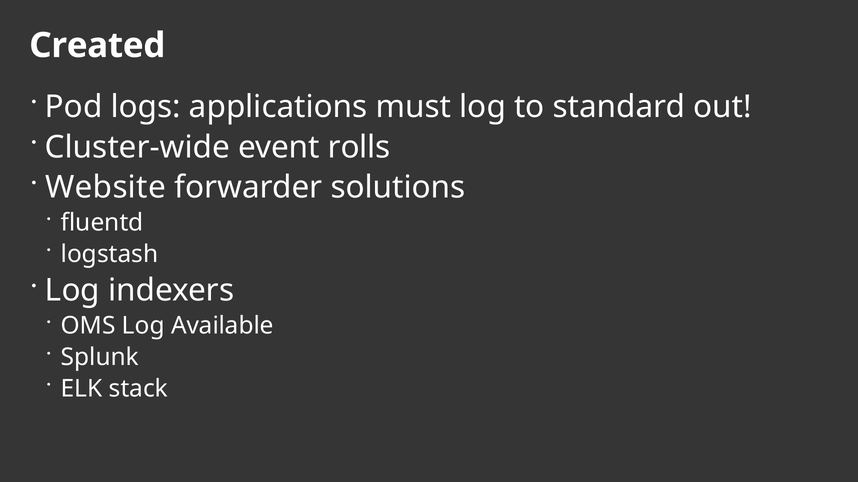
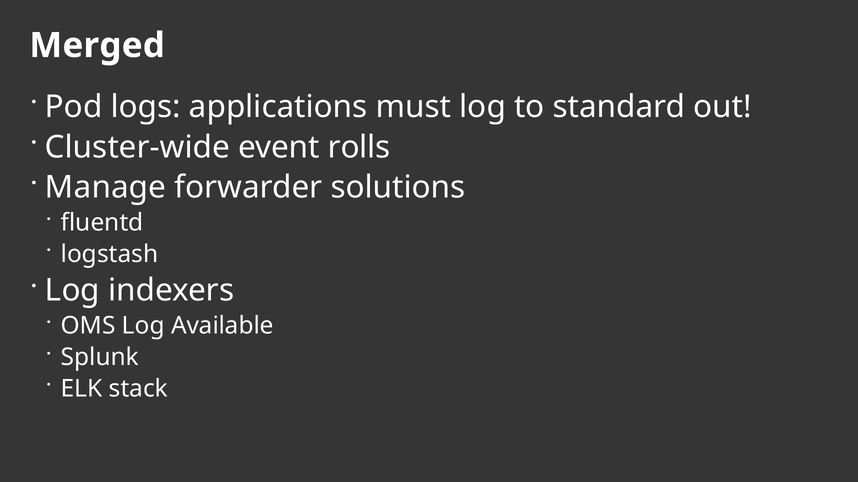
Created: Created -> Merged (97, 46)
Website: Website -> Manage (106, 188)
